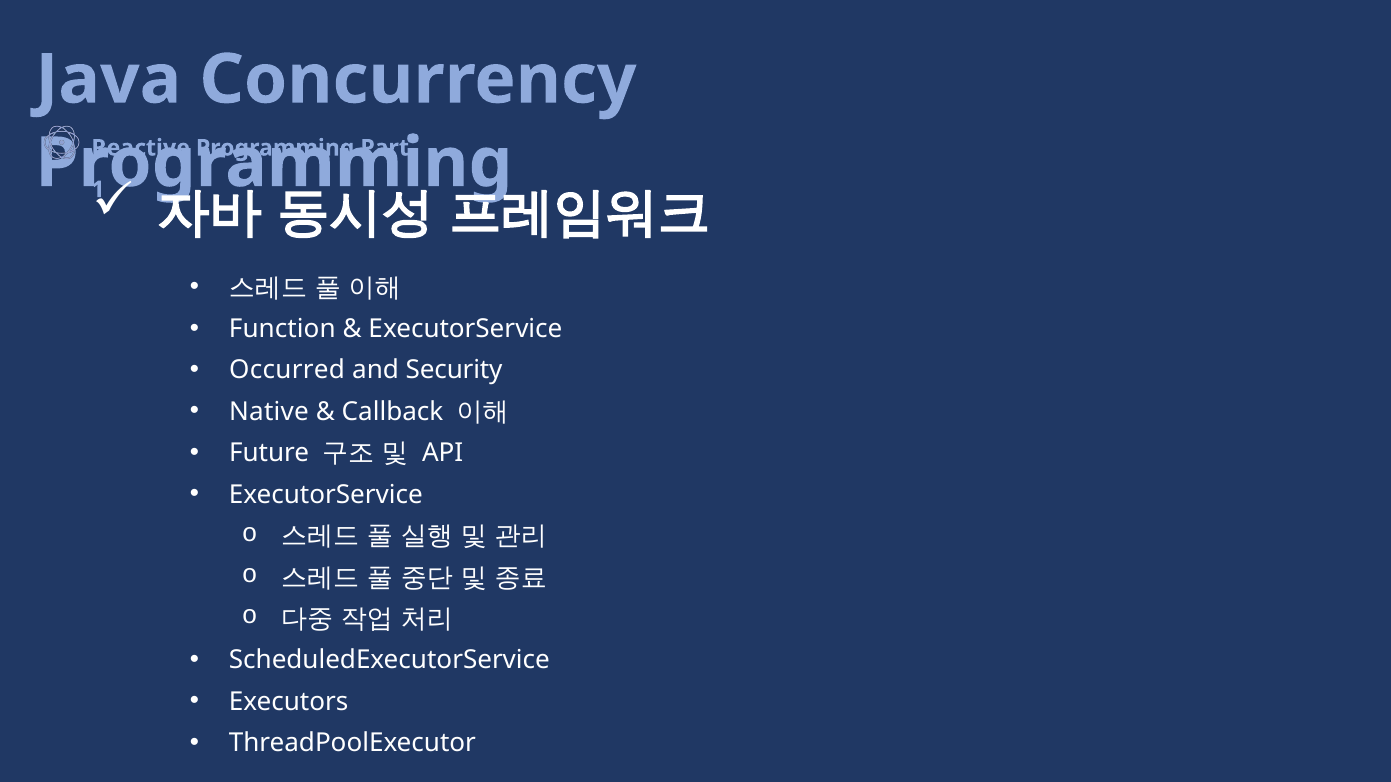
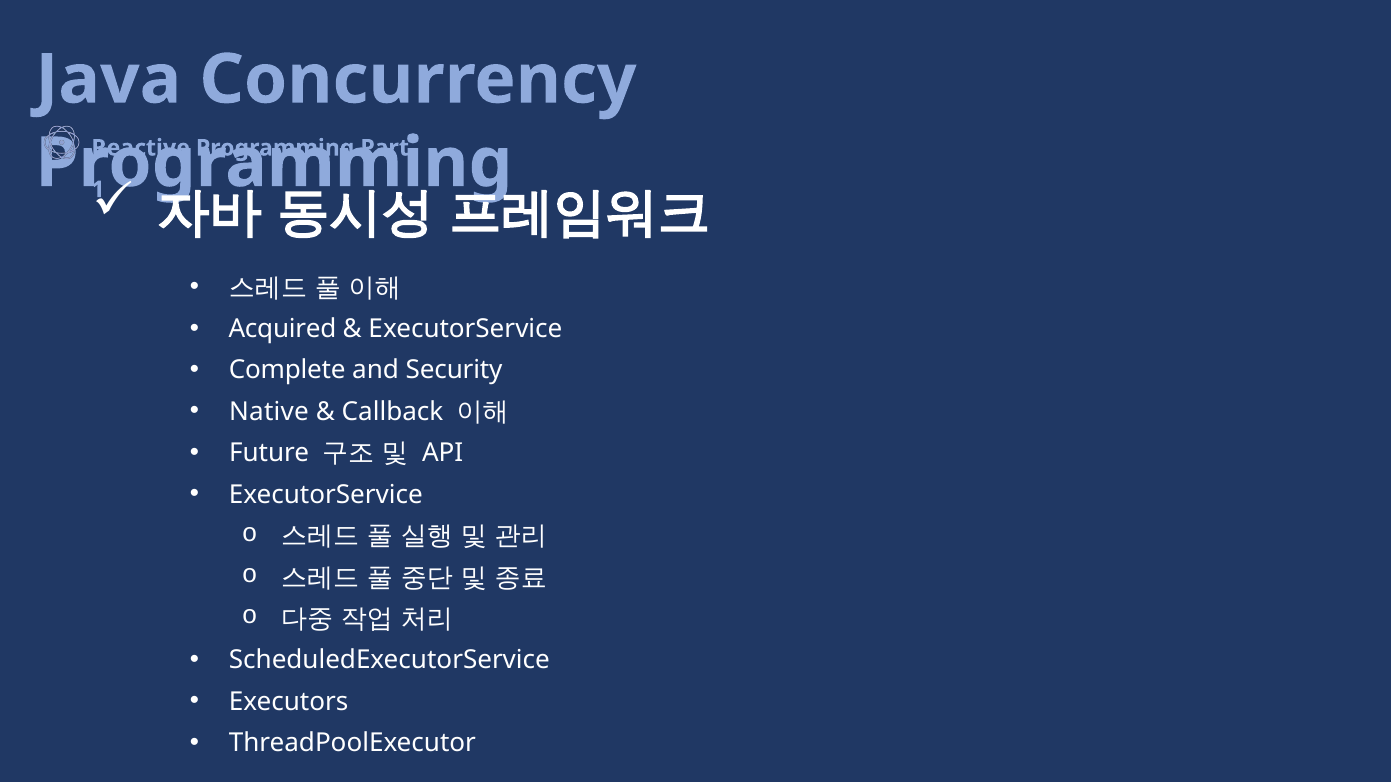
Function: Function -> Acquired (282, 329)
Occurred: Occurred -> Complete (287, 371)
